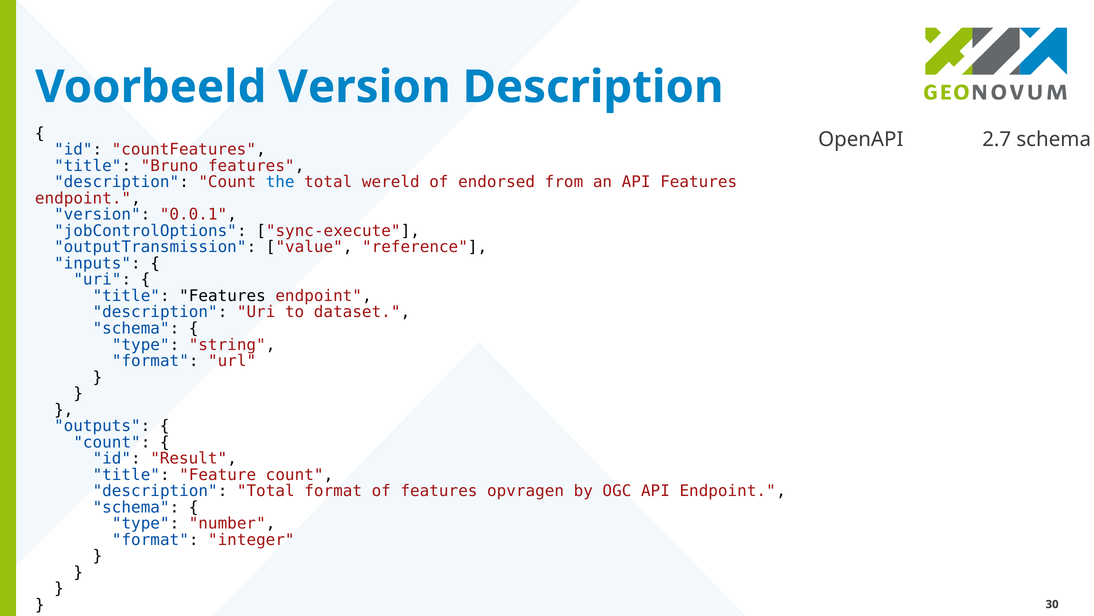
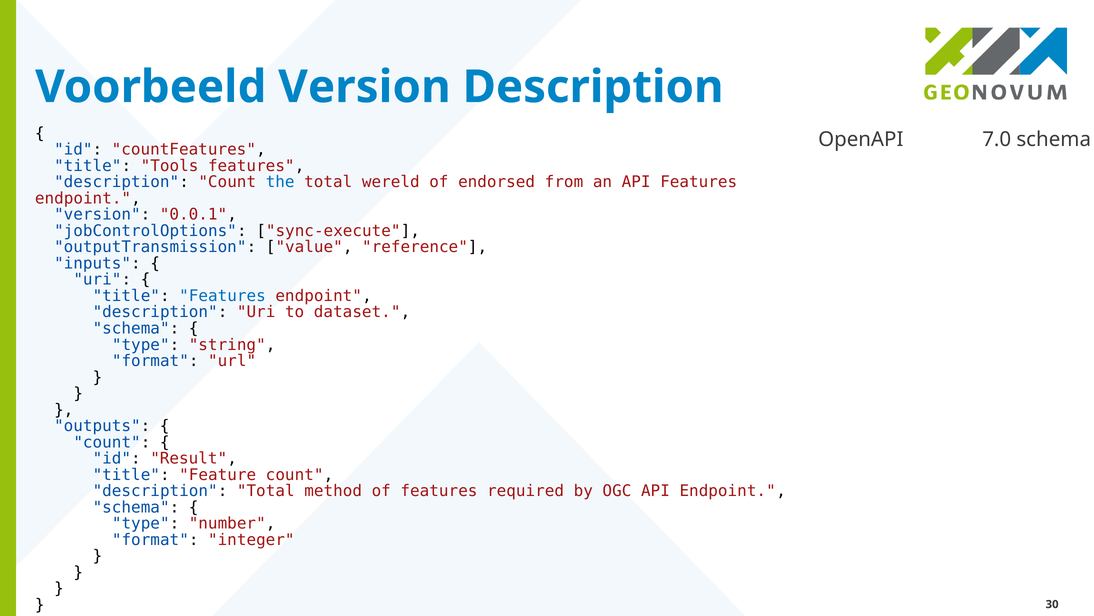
2.7: 2.7 -> 7.0 (997, 139)
Bruno: Bruno -> Tools (170, 166)
Features colour: black -> blue (222, 296)
Total format: format -> method (333, 491)
opvragen: opvragen -> required (526, 491)
